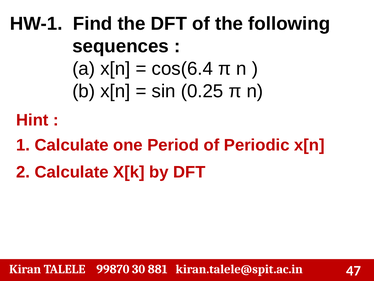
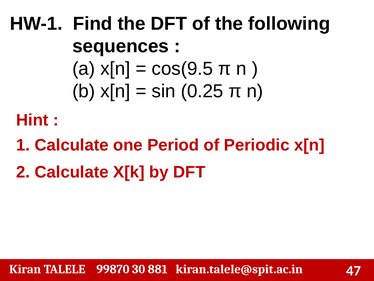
cos(6.4: cos(6.4 -> cos(9.5 (182, 69)
